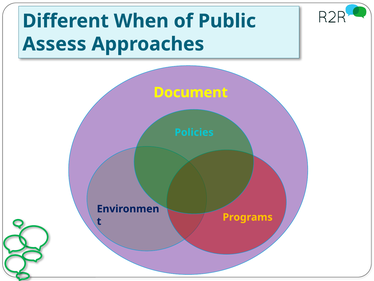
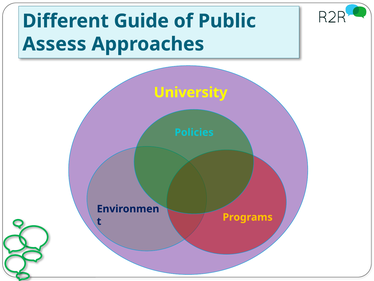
When: When -> Guide (141, 21)
Document: Document -> University (191, 92)
